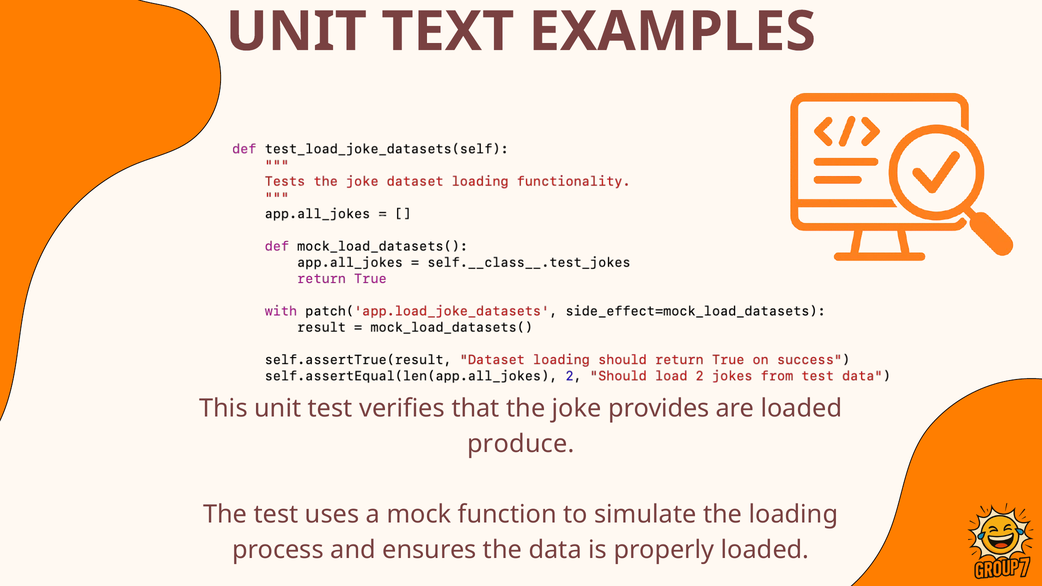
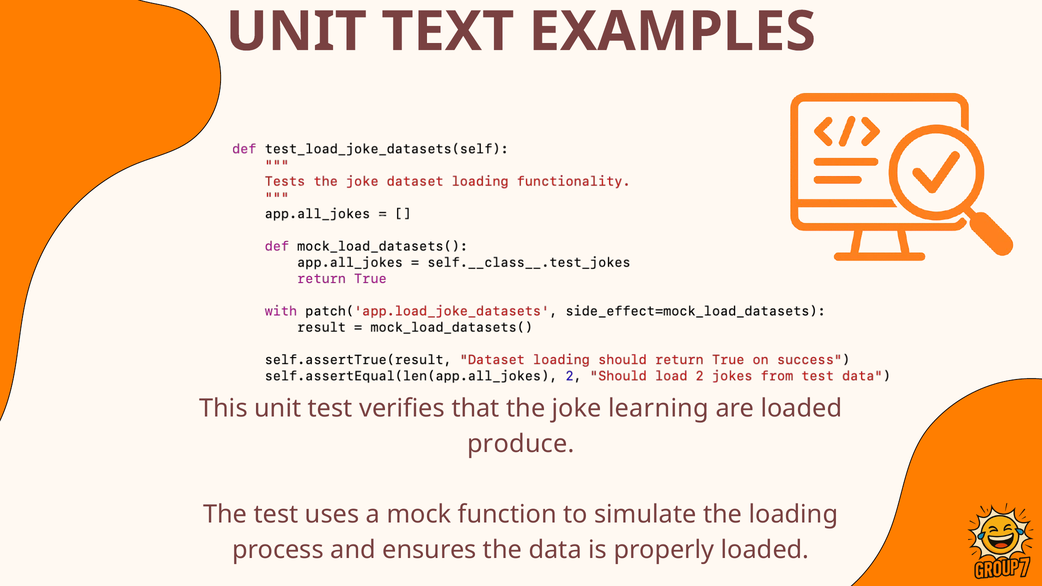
provides: provides -> learning (658, 408)
